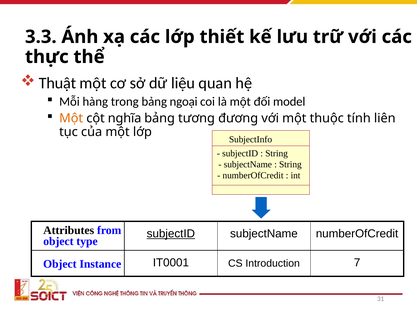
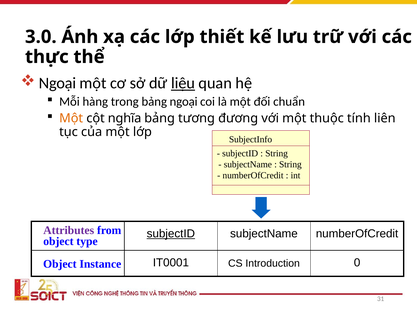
3.3: 3.3 -> 3.0 (41, 37)
Thuật: Thuật -> Ngoại (58, 83)
liệu underline: none -> present (183, 83)
model: model -> chuẩn (289, 102)
Attributes colour: black -> purple (69, 230)
7: 7 -> 0 (357, 263)
